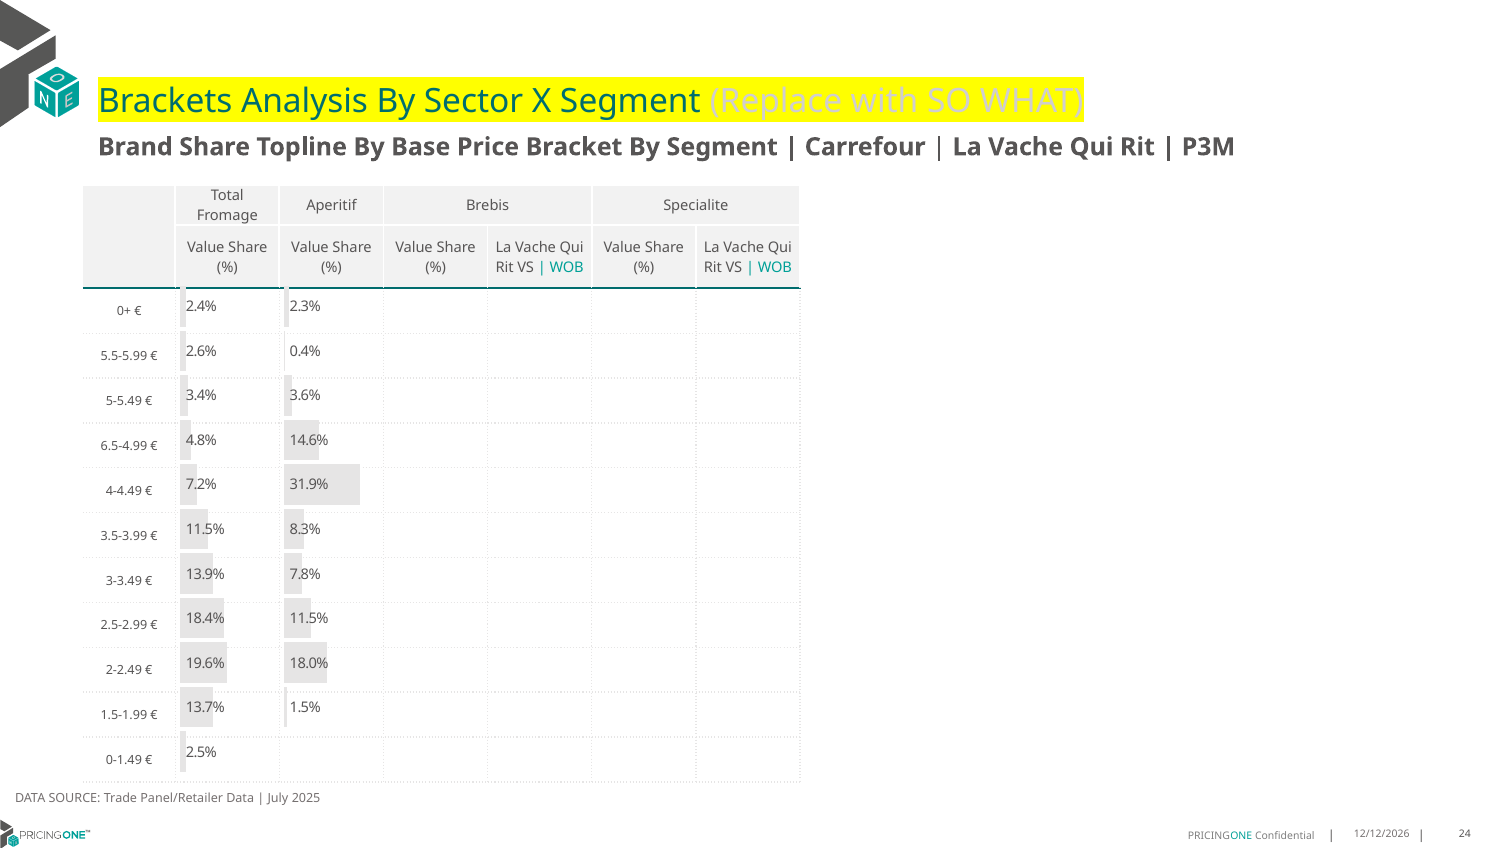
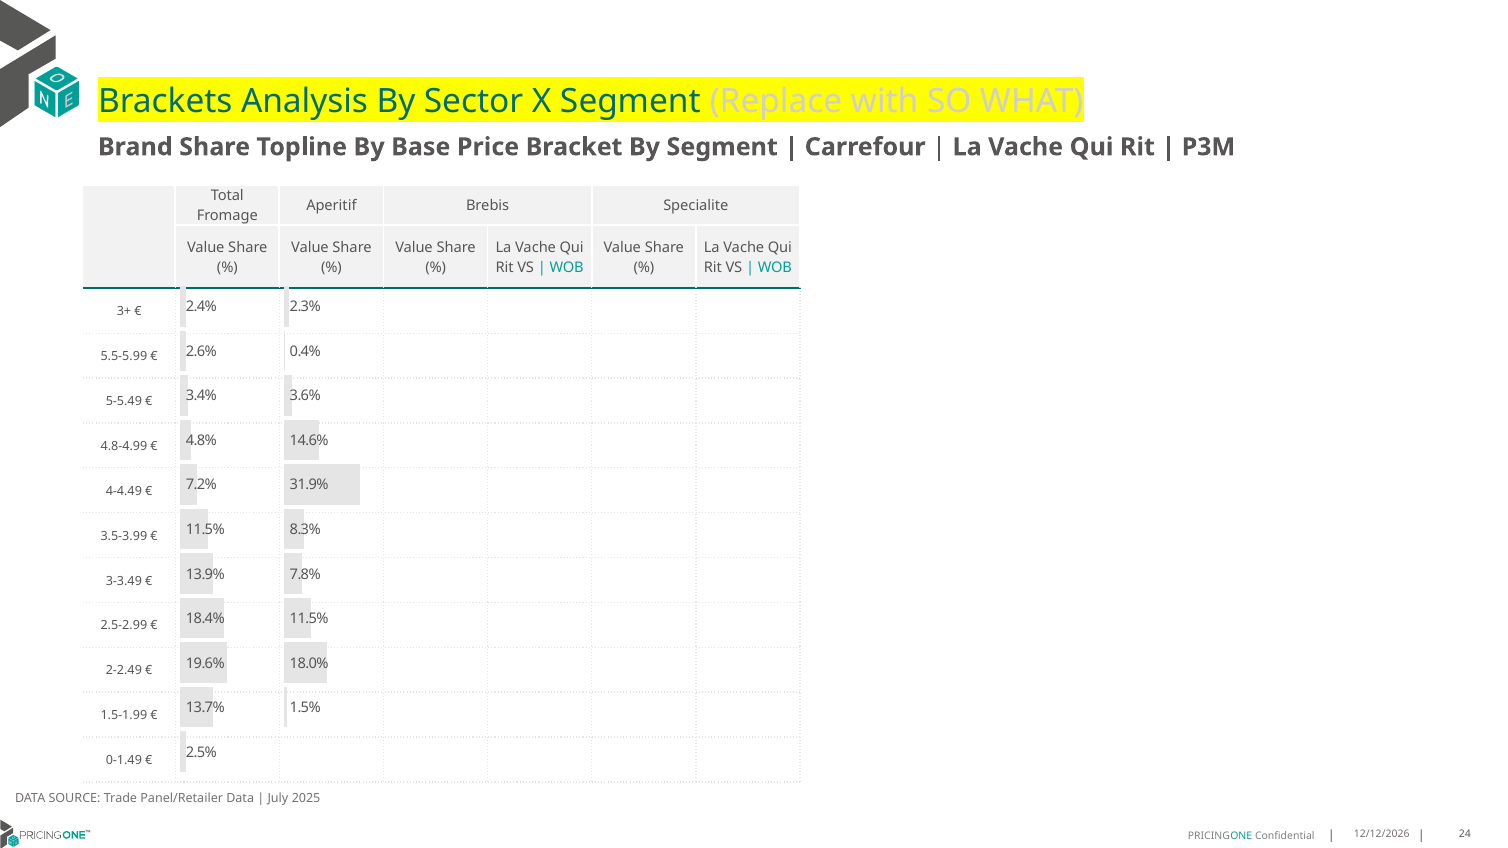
0+: 0+ -> 3+ (124, 312)
6.5-4.99: 6.5-4.99 -> 4.8-4.99 (124, 446)
